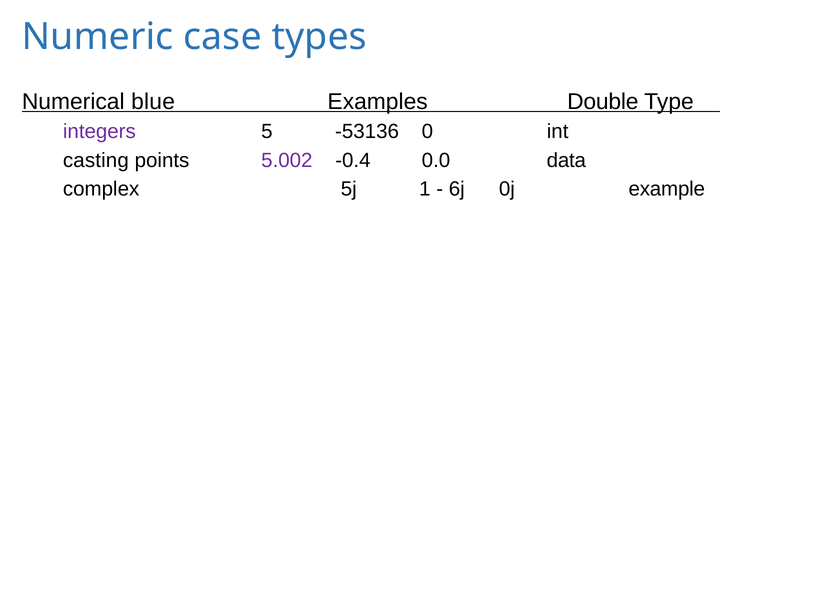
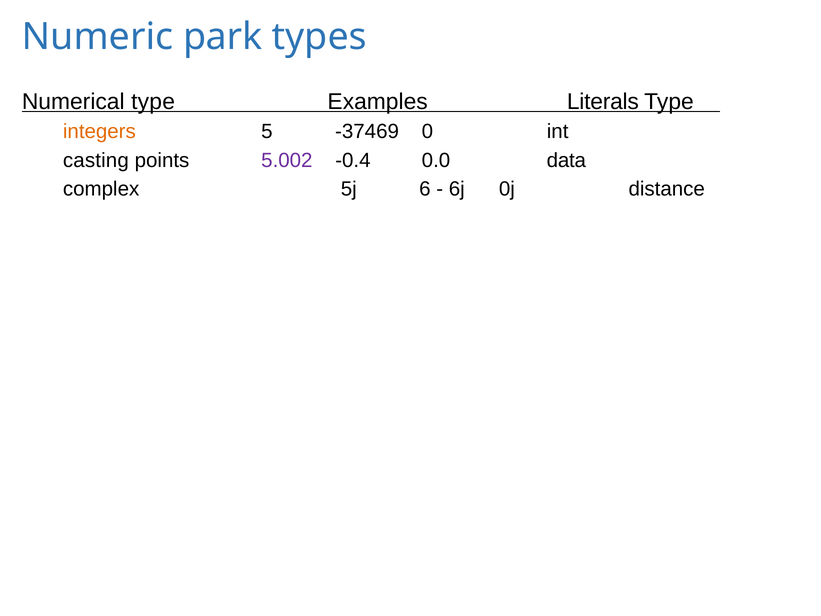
case: case -> park (223, 37)
Numerical blue: blue -> type (153, 101)
Double: Double -> Literals (603, 101)
integers colour: purple -> orange (99, 131)
-53136: -53136 -> -37469 (367, 131)
1: 1 -> 6 (425, 189)
example: example -> distance (667, 189)
